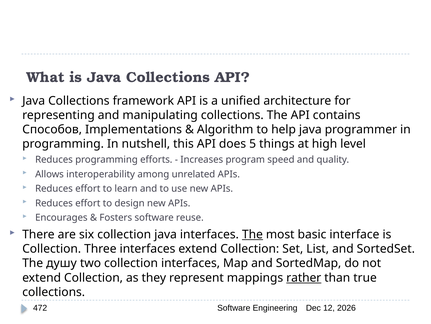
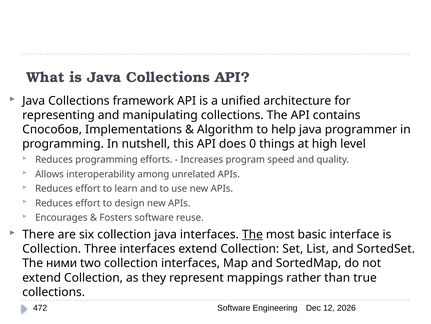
5: 5 -> 0 (253, 144)
душу: душу -> ними (62, 263)
rather underline: present -> none (304, 277)
